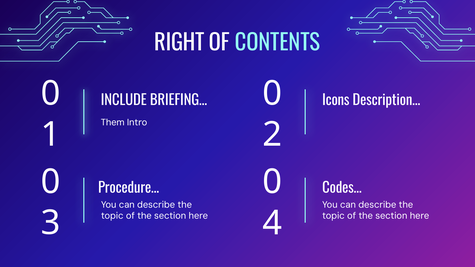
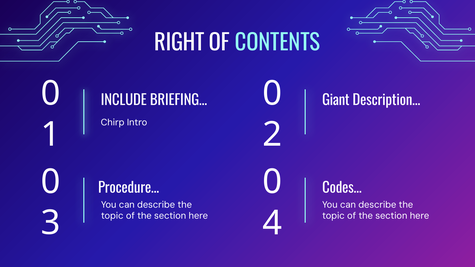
Icons: Icons -> Giant (336, 100)
Them: Them -> Chirp (113, 123)
